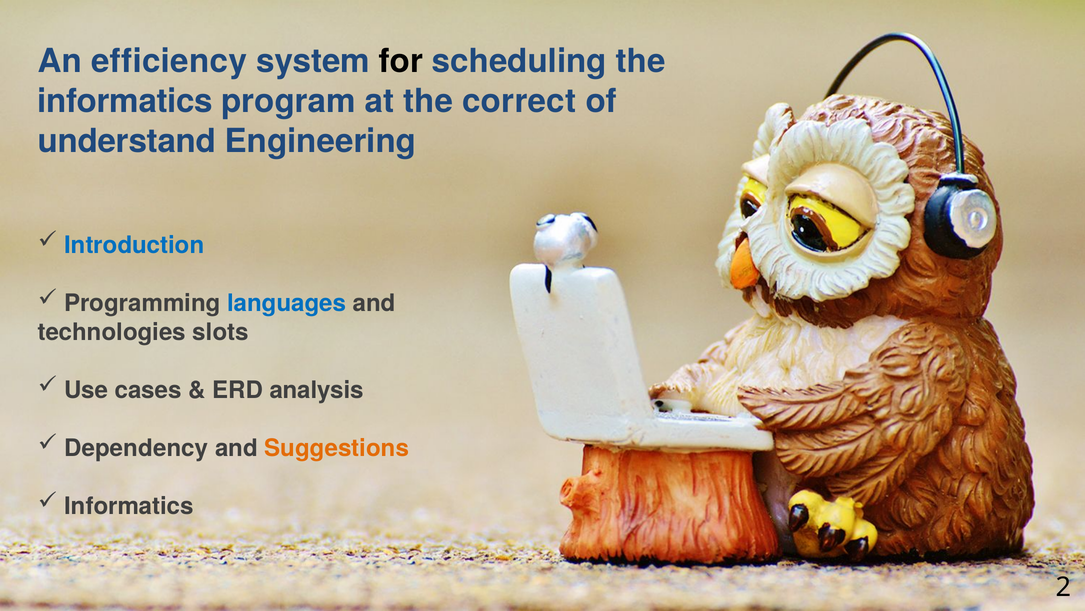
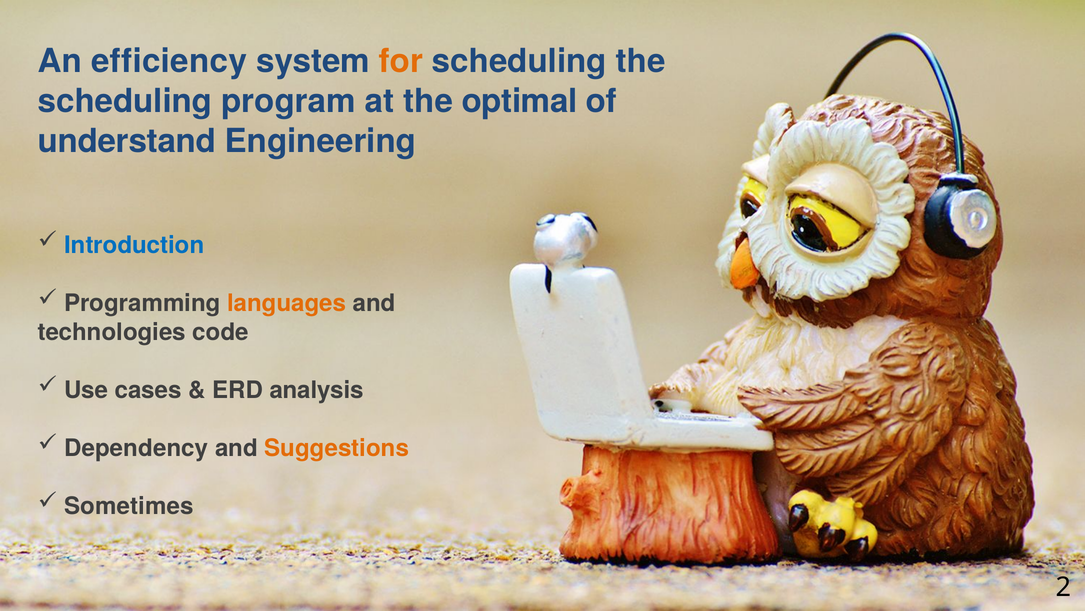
for colour: black -> orange (401, 61)
informatics: informatics -> scheduling (125, 101)
correct: correct -> optimal (519, 101)
languages colour: blue -> orange (287, 303)
slots: slots -> code (221, 332)
Informatics: Informatics -> Sometimes (129, 506)
